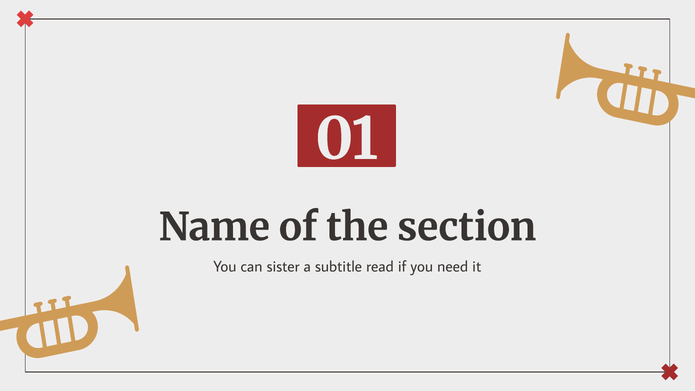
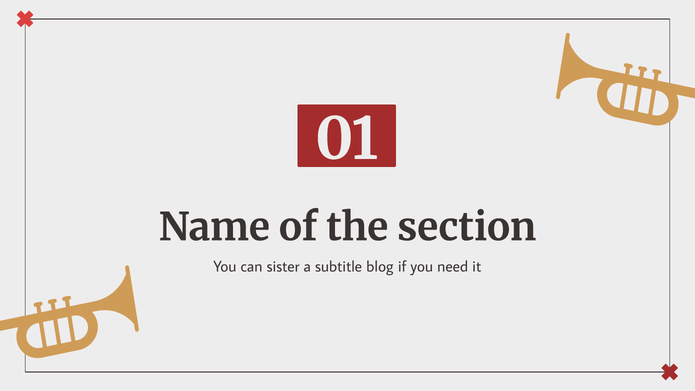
read: read -> blog (380, 266)
